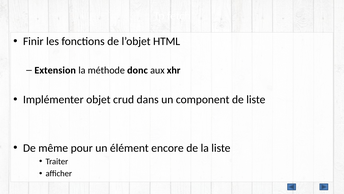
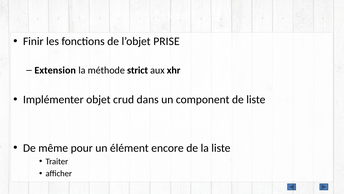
HTML: HTML -> PRISE (166, 41)
donc: donc -> strict (138, 70)
